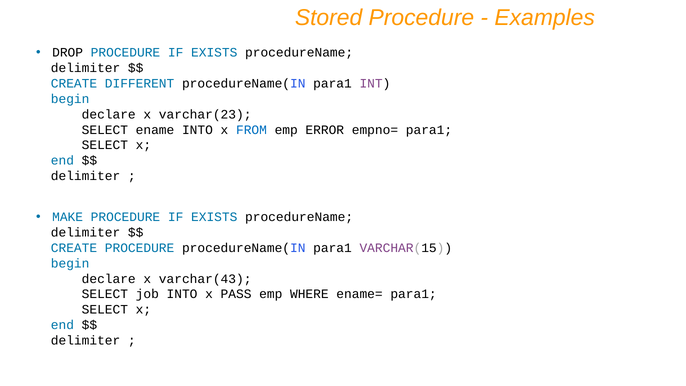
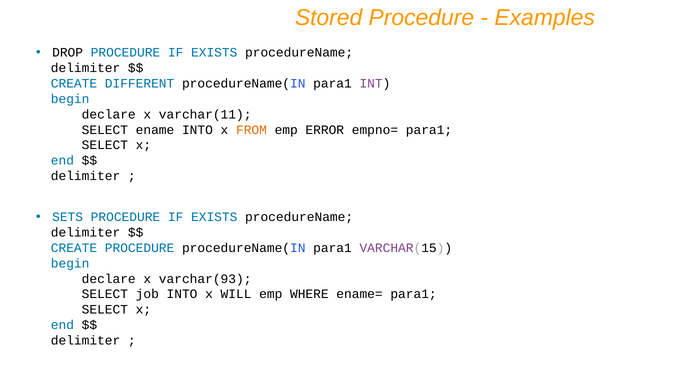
varchar(23: varchar(23 -> varchar(11 (205, 114)
FROM colour: blue -> orange (251, 130)
MAKE: MAKE -> SETS (68, 217)
varchar(43: varchar(43 -> varchar(93 (205, 279)
PASS: PASS -> WILL (236, 294)
